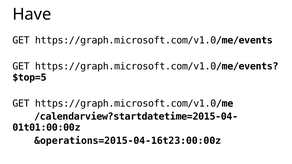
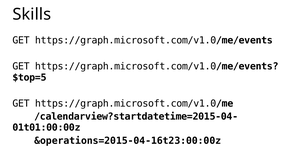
Have: Have -> Skills (32, 14)
